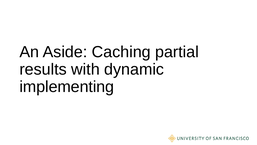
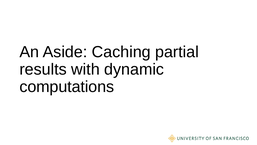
implementing: implementing -> computations (67, 86)
